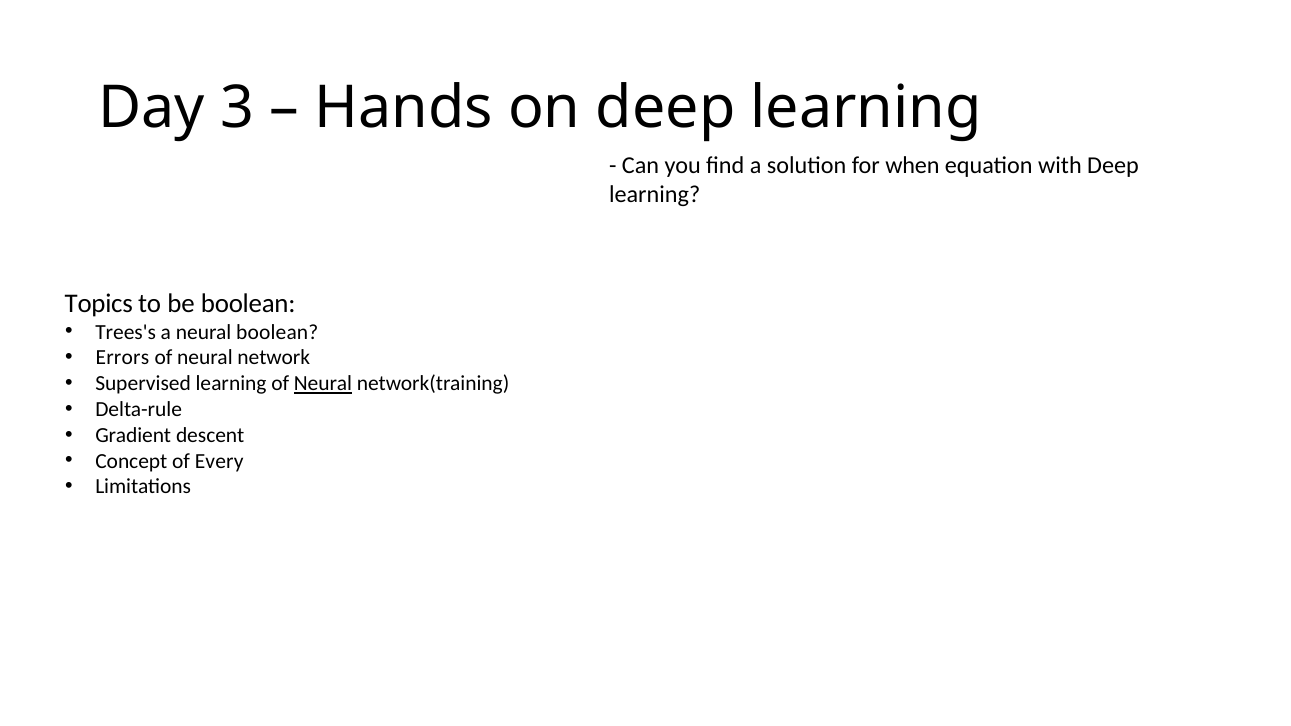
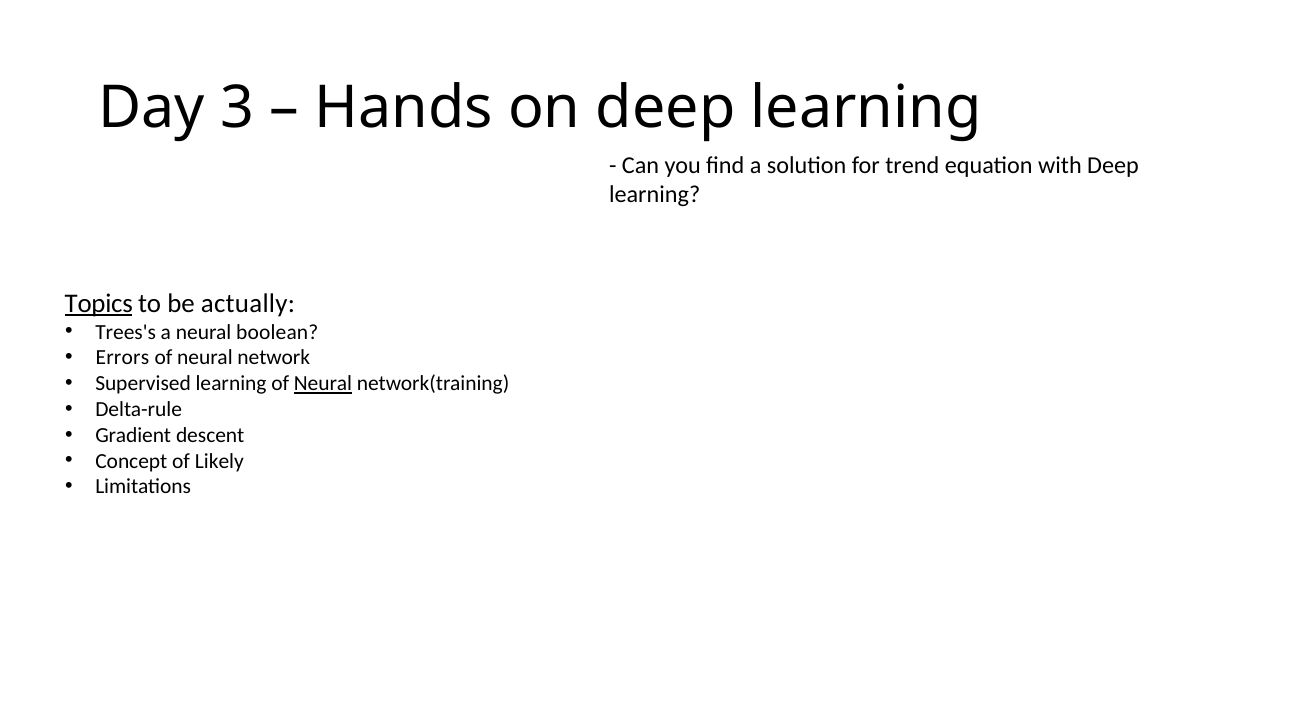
when: when -> trend (912, 166)
Topics underline: none -> present (99, 303)
be boolean: boolean -> actually (248, 303)
Every: Every -> Likely (219, 461)
